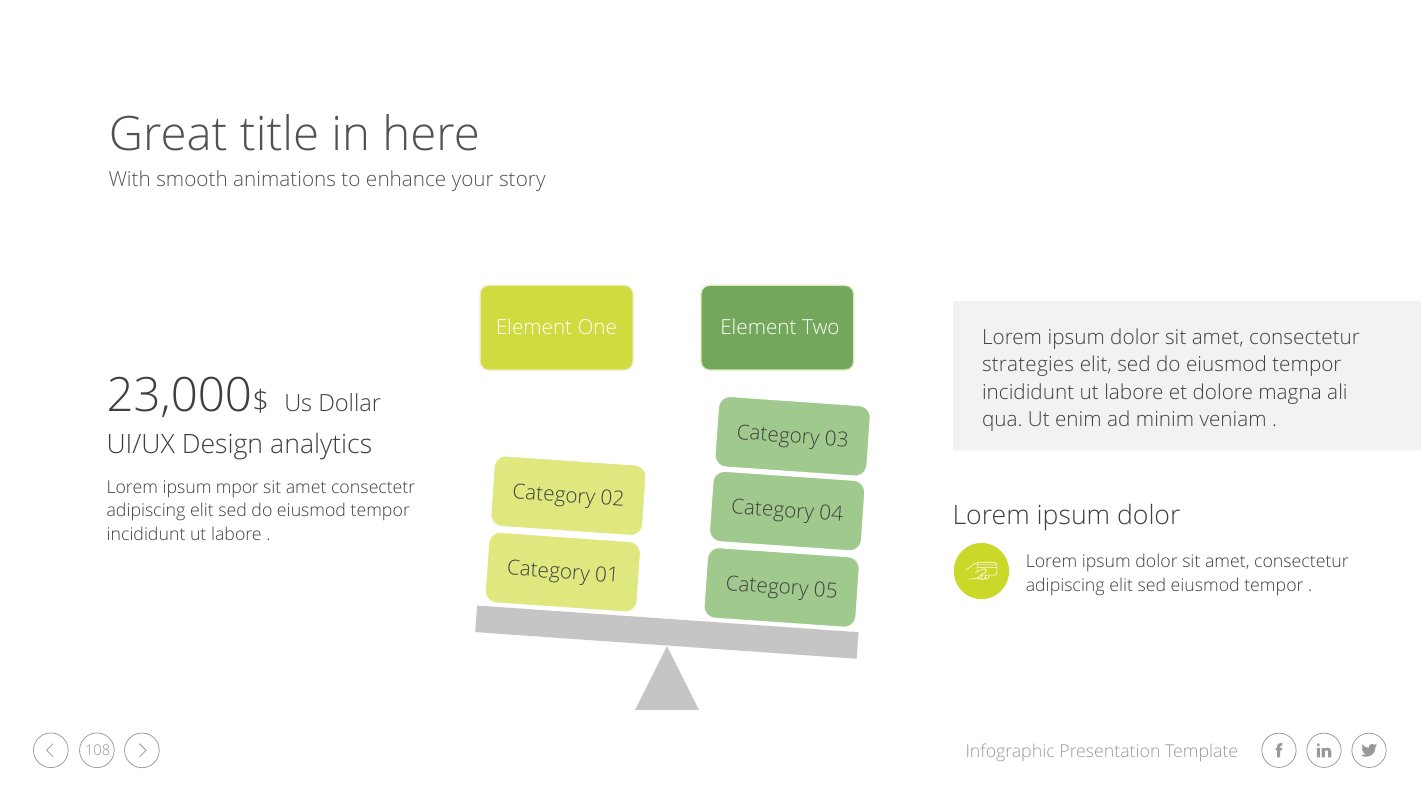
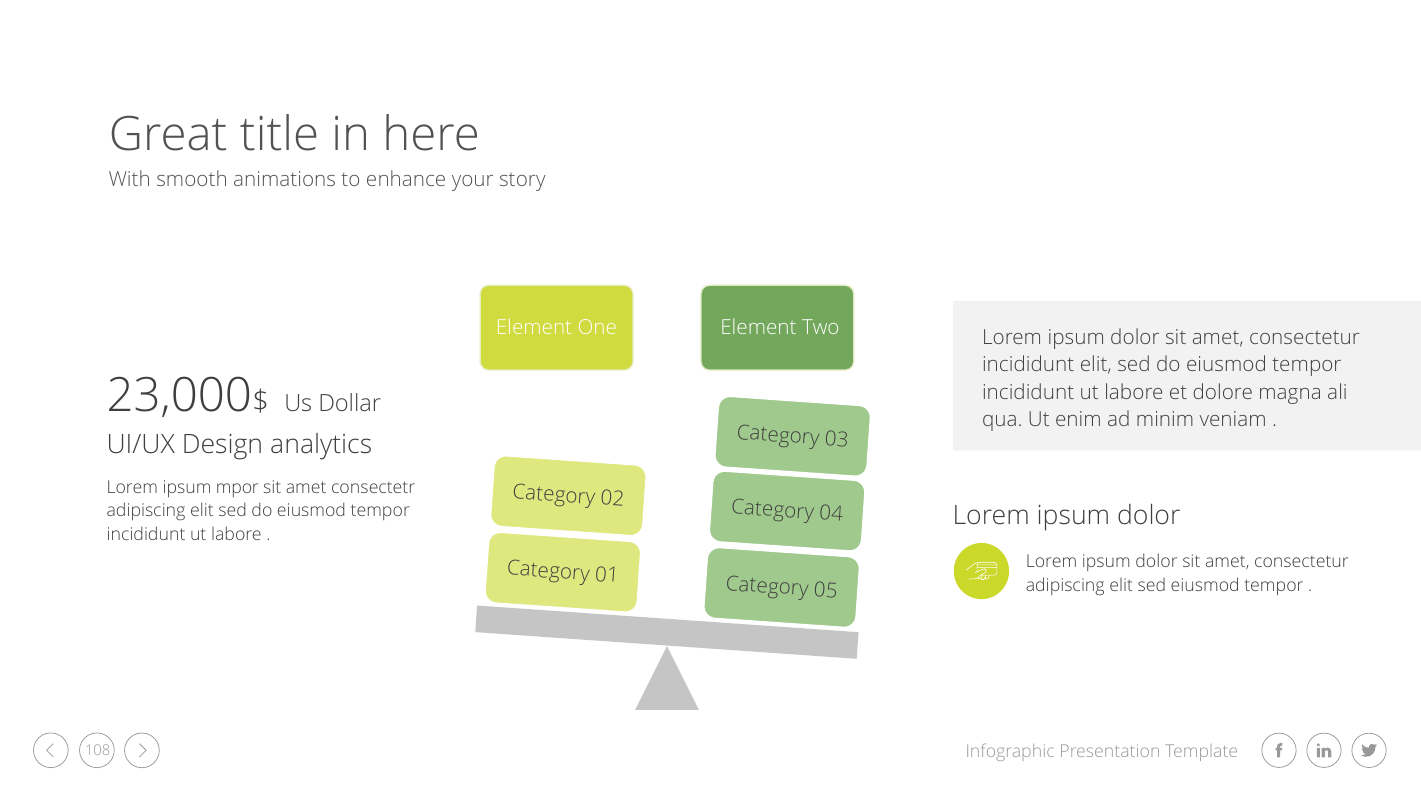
strategies: strategies -> incididunt (1028, 365)
